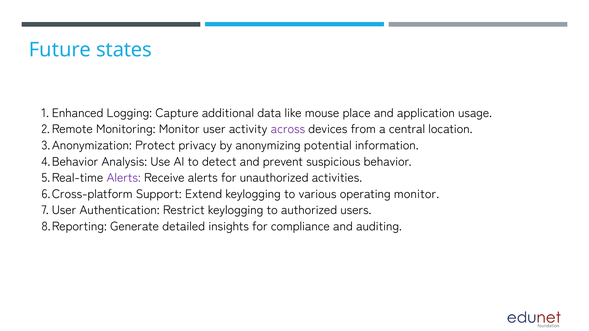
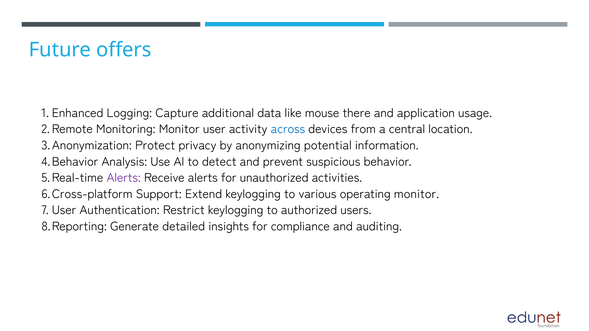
states: states -> offers (124, 50)
place: place -> there (357, 113)
across colour: purple -> blue (288, 129)
